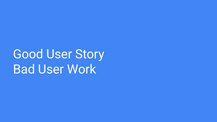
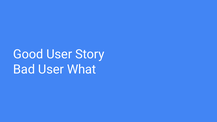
Work: Work -> What (82, 70)
